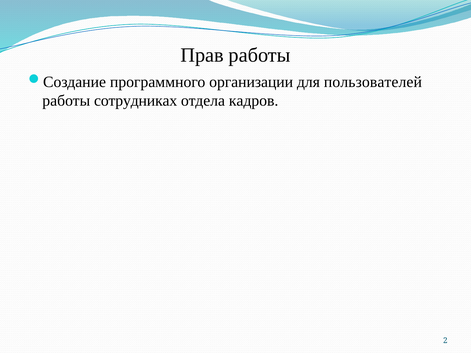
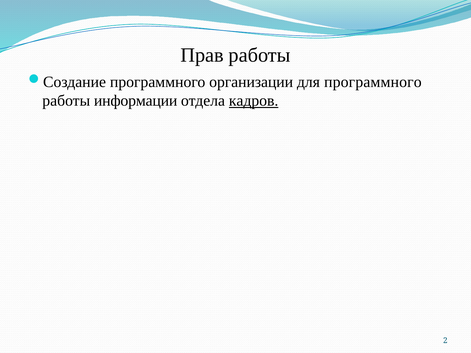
для пользователей: пользователей -> программного (373, 82)
сотрудниках: сотрудниках -> информации (136, 101)
кадров underline: none -> present (254, 101)
